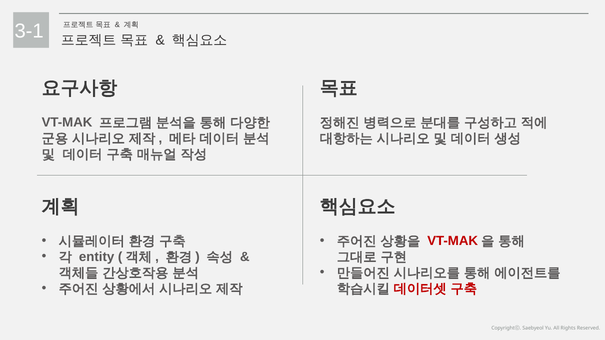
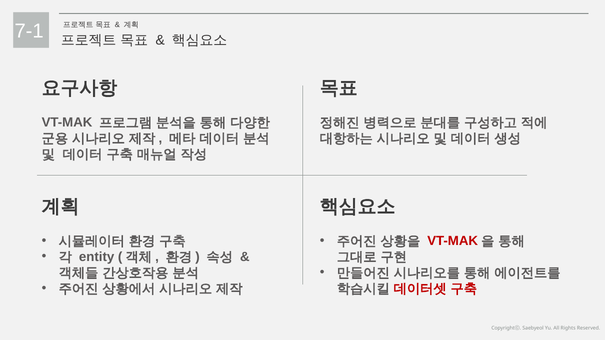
3-1: 3-1 -> 7-1 (29, 31)
